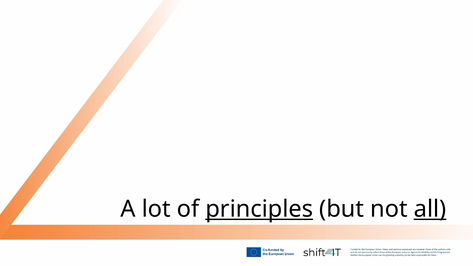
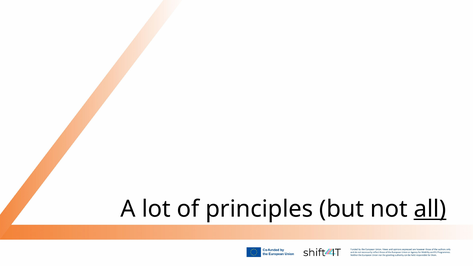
principles underline: present -> none (259, 209)
